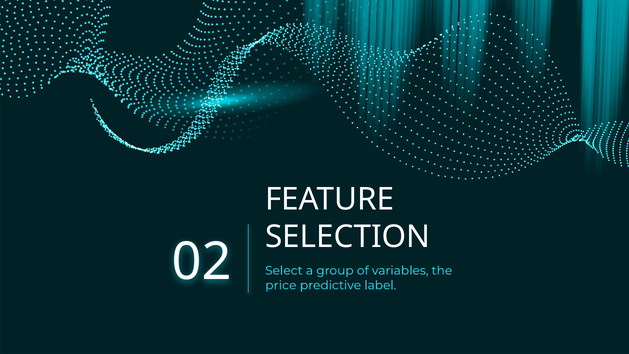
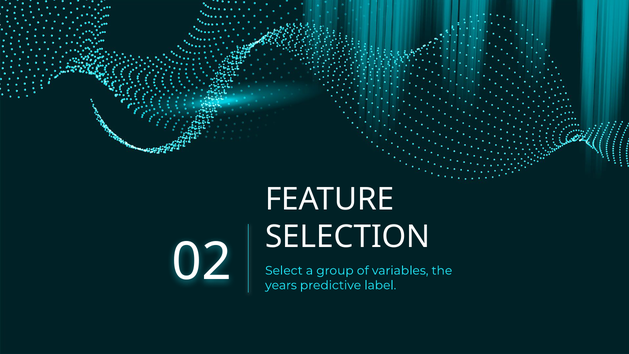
price: price -> years (281, 285)
